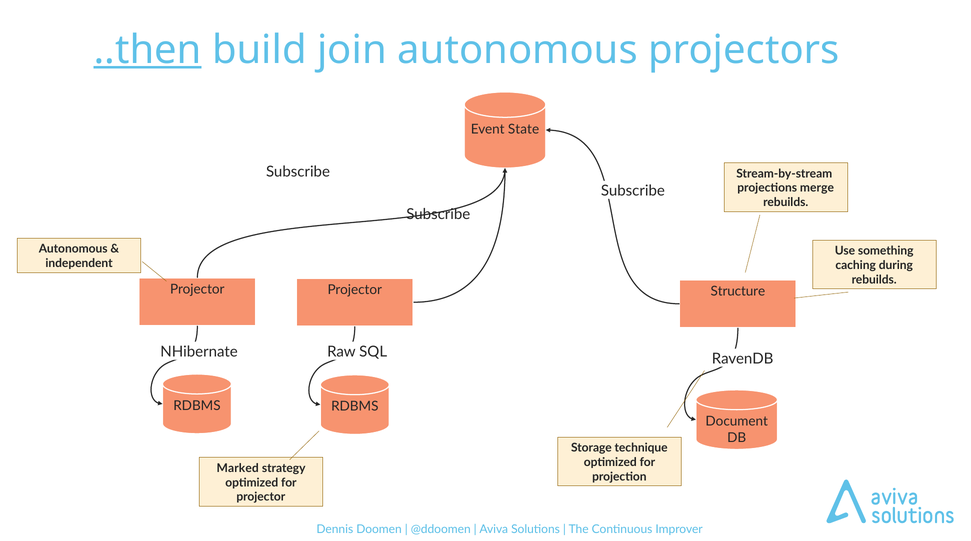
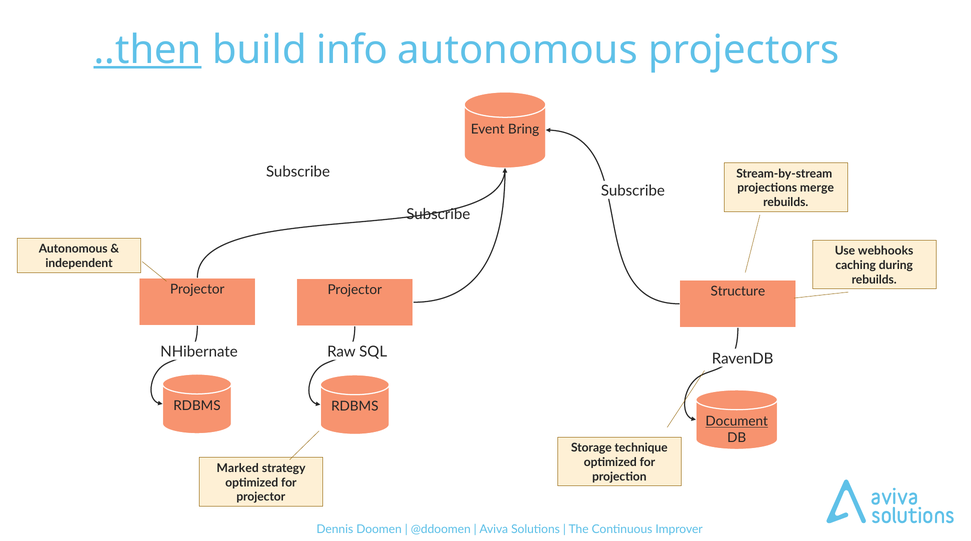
join: join -> info (352, 50)
State: State -> Bring (524, 129)
something: something -> webhooks (886, 251)
Document underline: none -> present (737, 421)
